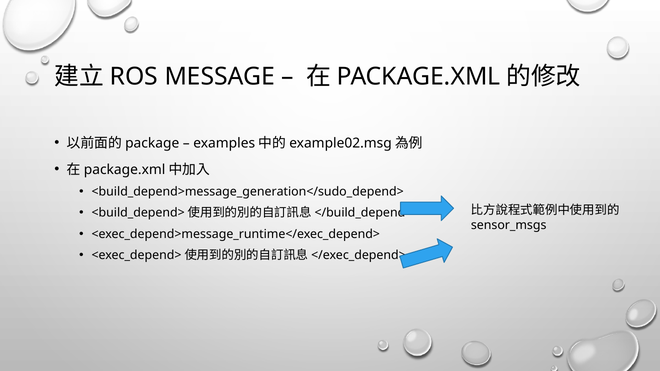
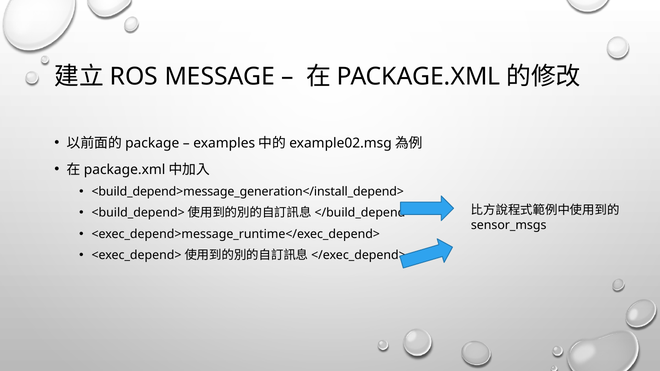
<build_depend>message_generation</sudo_depend>: <build_depend>message_generation</sudo_depend> -> <build_depend>message_generation</install_depend> (248, 192)
